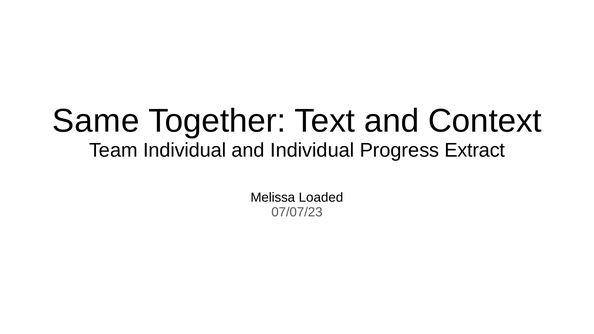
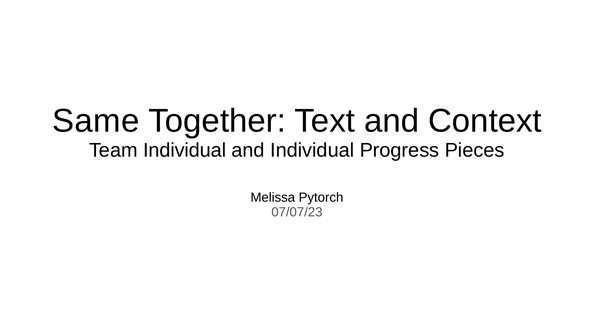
Extract: Extract -> Pieces (475, 150)
Loaded: Loaded -> Pytorch (321, 198)
